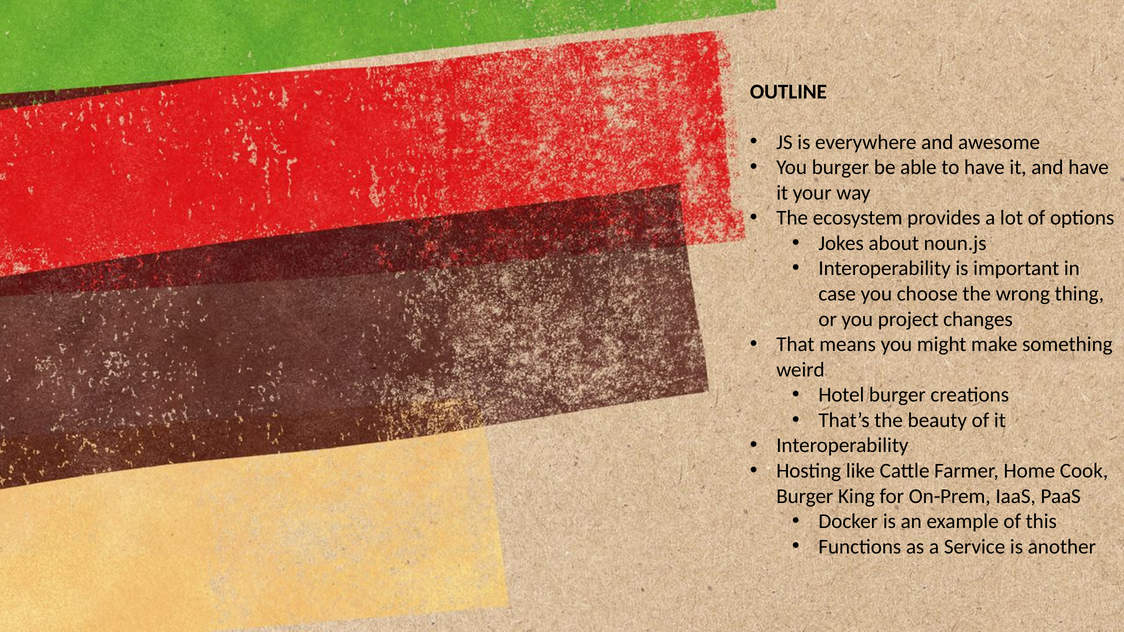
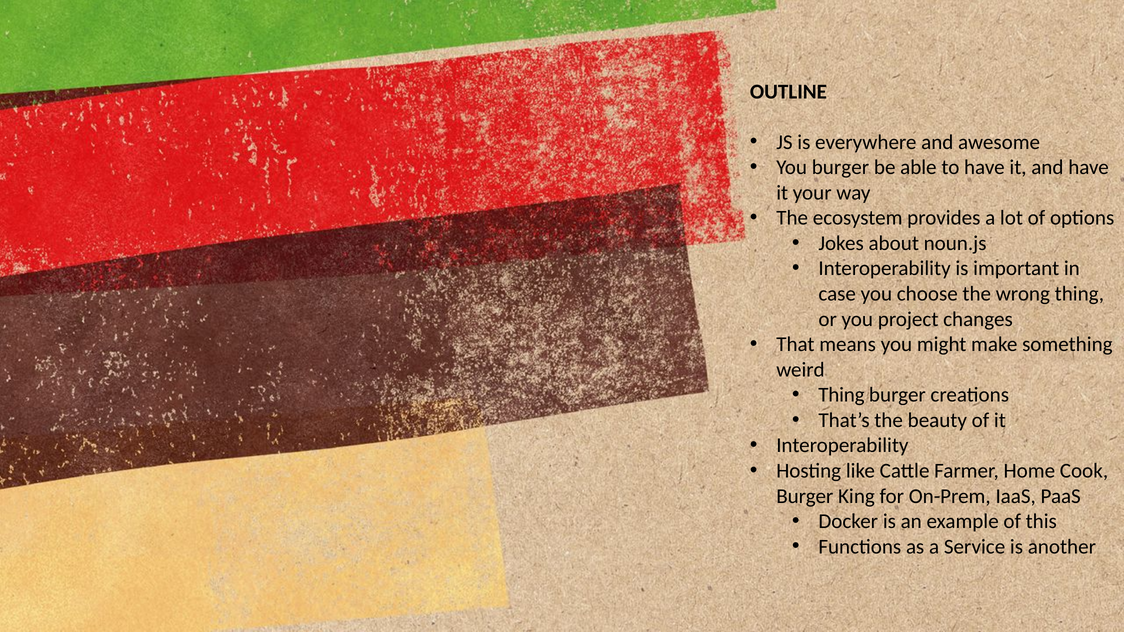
Hotel: Hotel -> Thing (841, 395)
